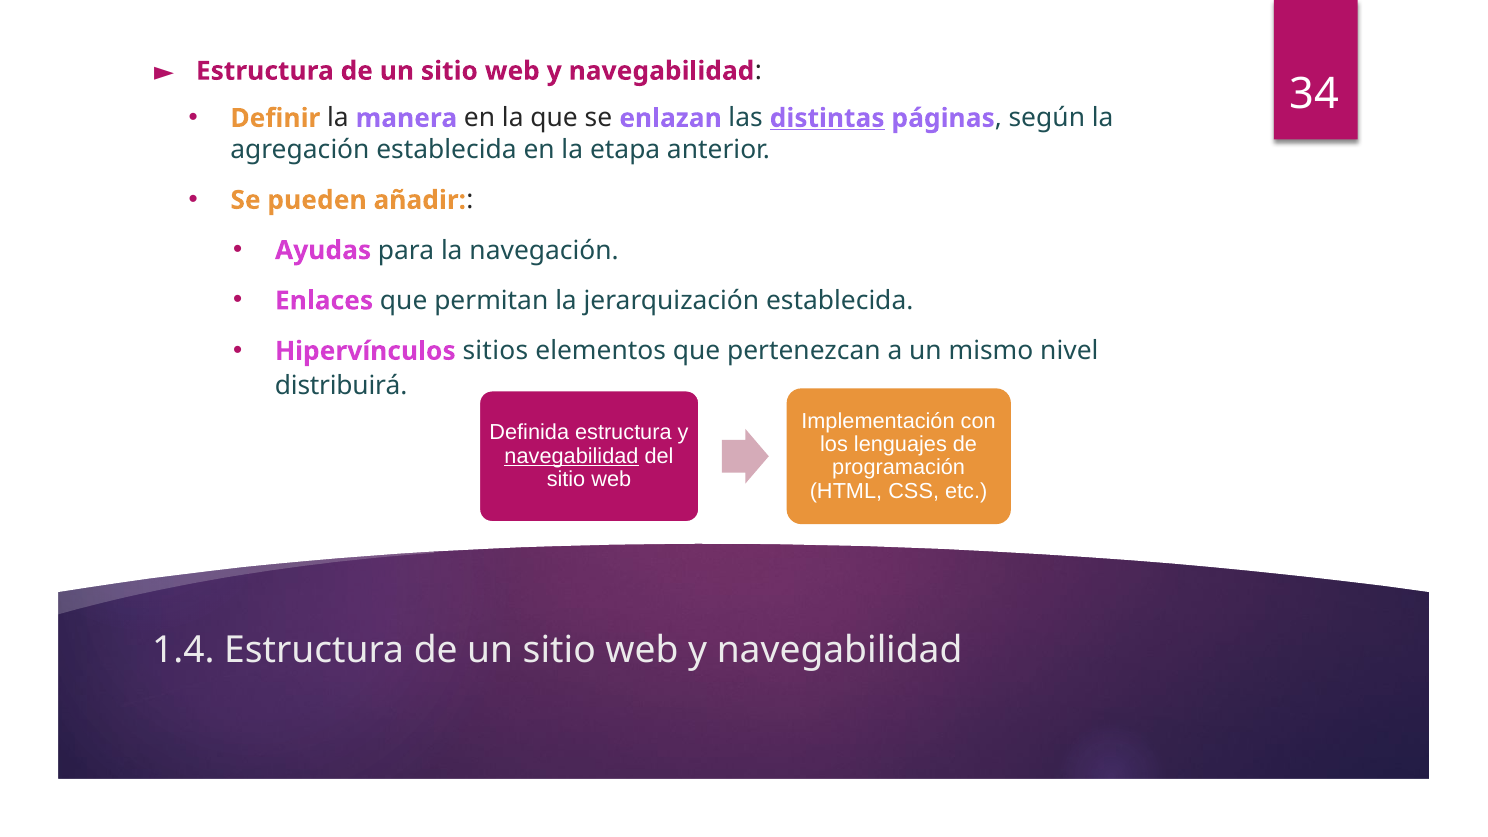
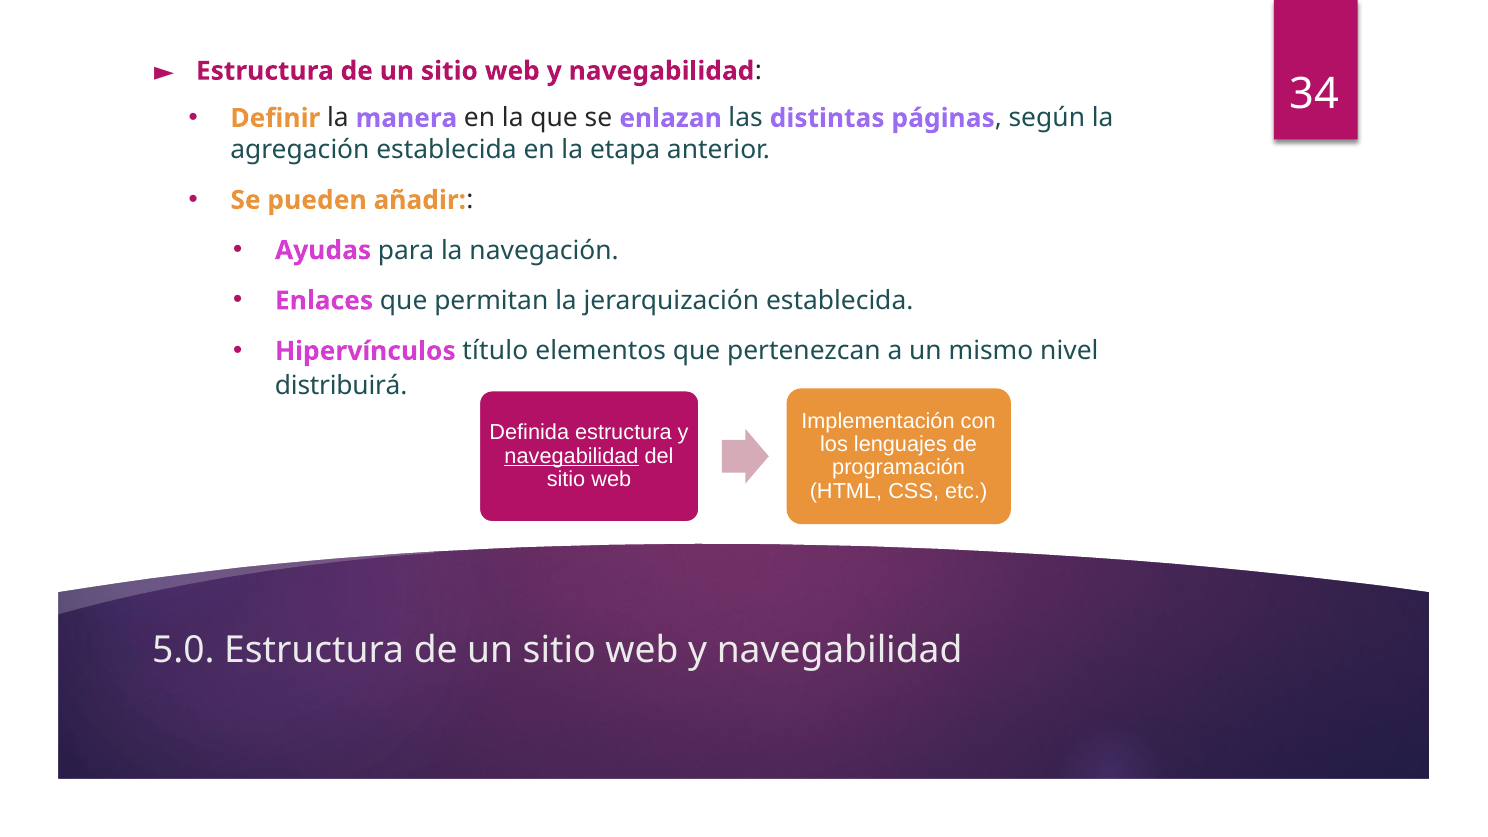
distintas underline: present -> none (827, 118)
sitios: sitios -> título (495, 351)
1.4: 1.4 -> 5.0 (183, 650)
